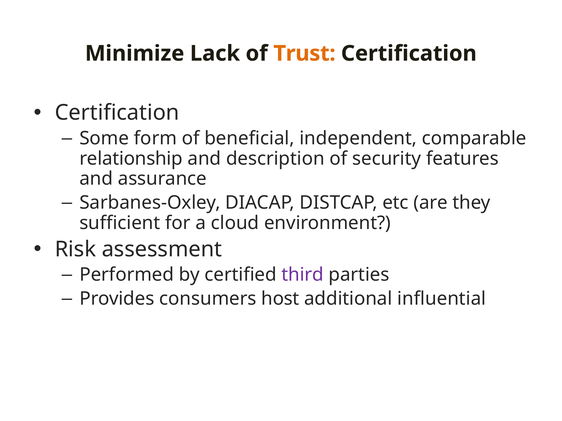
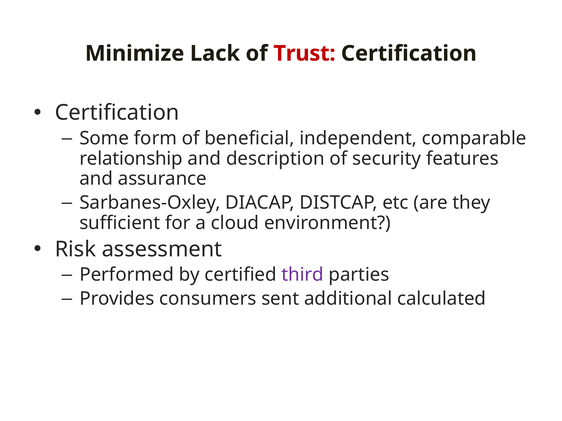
Trust colour: orange -> red (304, 54)
host: host -> sent (280, 299)
influential: influential -> calculated (442, 299)
